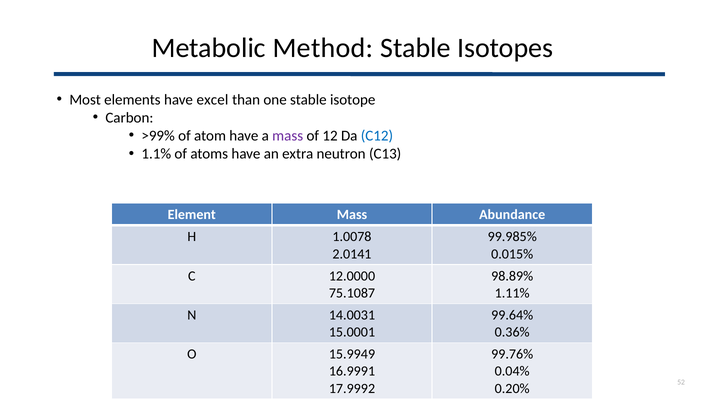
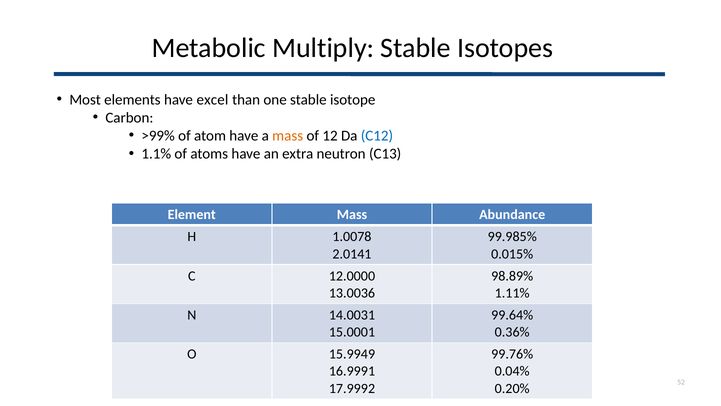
Method: Method -> Multiply (323, 48)
mass colour: purple -> orange (288, 136)
75.1087: 75.1087 -> 13.0036 (352, 293)
